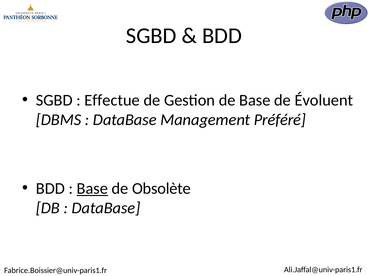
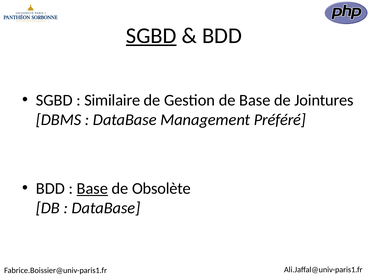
SGBD underline: none -> present (151, 36)
Effectue: Effectue -> Similaire (112, 100)
Évoluent: Évoluent -> Jointures (324, 100)
